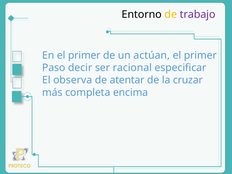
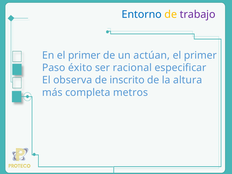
Entorno colour: black -> blue (142, 14)
decir: decir -> éxito (80, 68)
atentar: atentar -> inscrito (127, 80)
cruzar: cruzar -> altura (188, 80)
encima: encima -> metros (130, 92)
